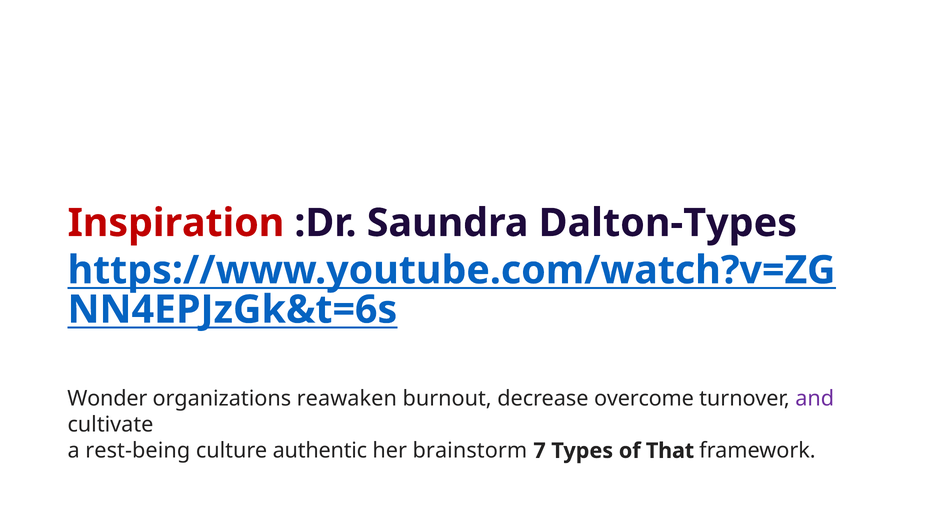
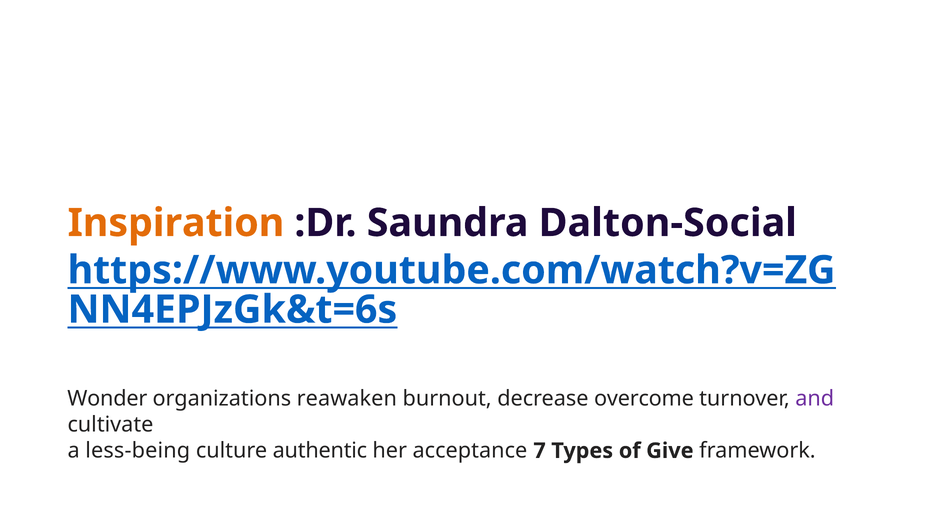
Inspiration colour: red -> orange (176, 223)
Dalton-Types: Dalton-Types -> Dalton-Social (668, 223)
rest-being: rest-being -> less-being (138, 451)
brainstorm: brainstorm -> acceptance (470, 451)
That: That -> Give (670, 451)
